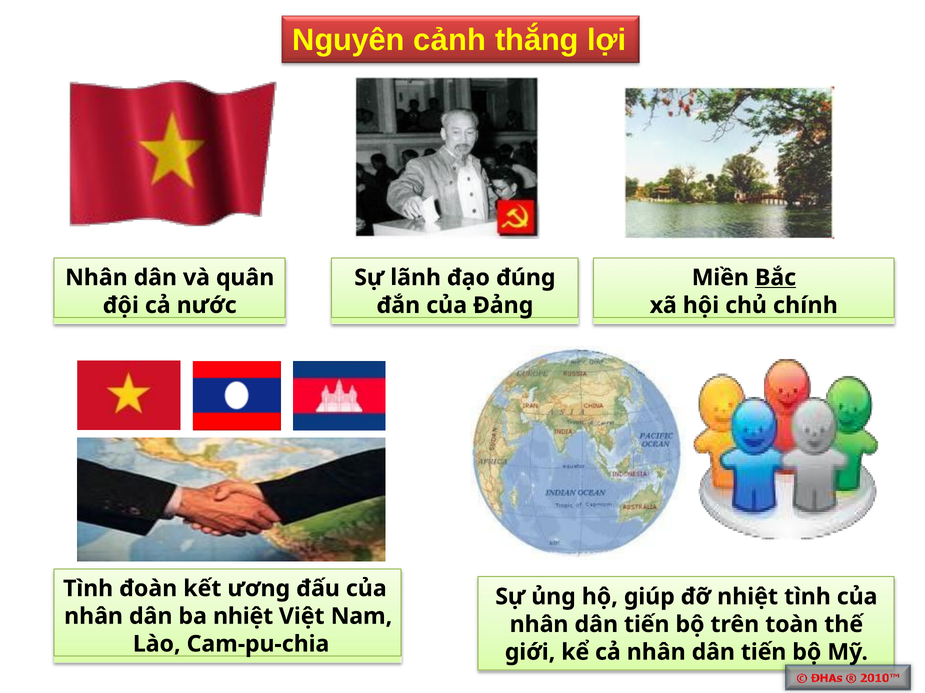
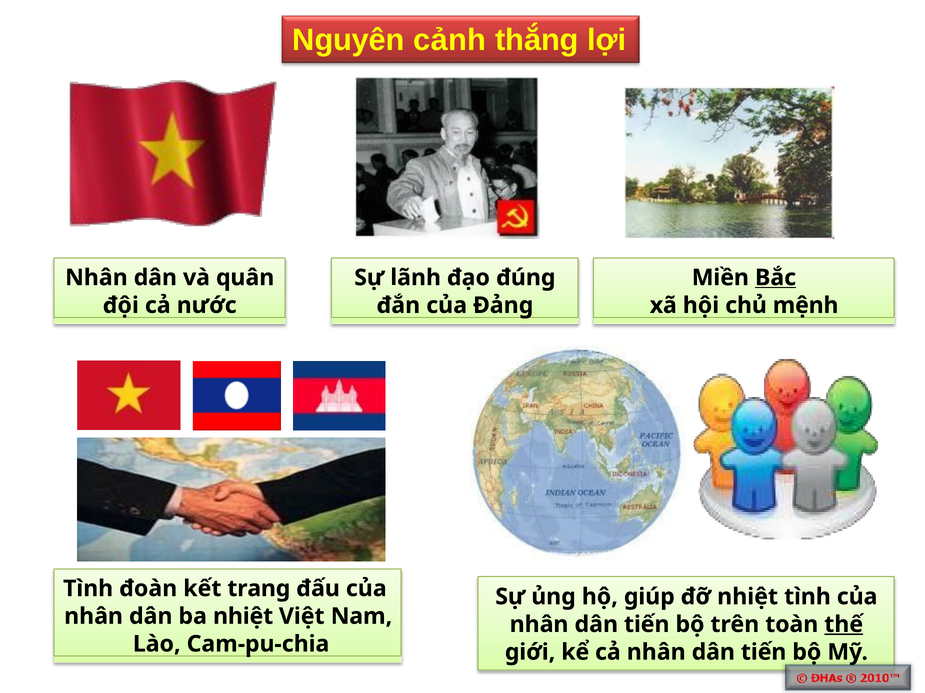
chính: chính -> mệnh (806, 306)
ương: ương -> trang (259, 589)
thế underline: none -> present (844, 625)
